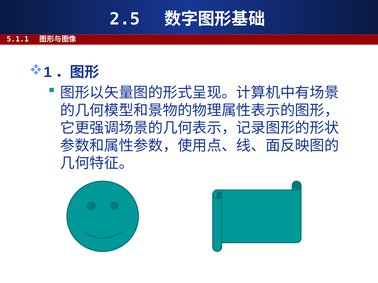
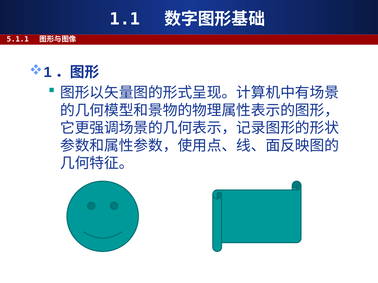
2.5: 2.5 -> 1.1 (125, 19)
